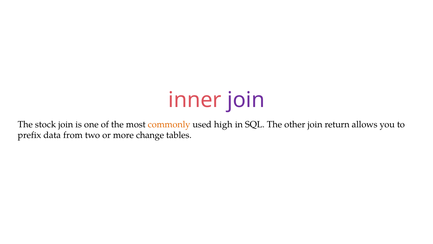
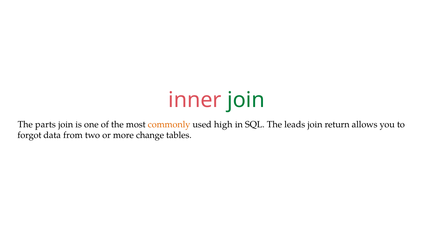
join colour: purple -> green (246, 100)
stock: stock -> parts (45, 124)
other: other -> leads (295, 124)
prefix: prefix -> forgot (29, 135)
